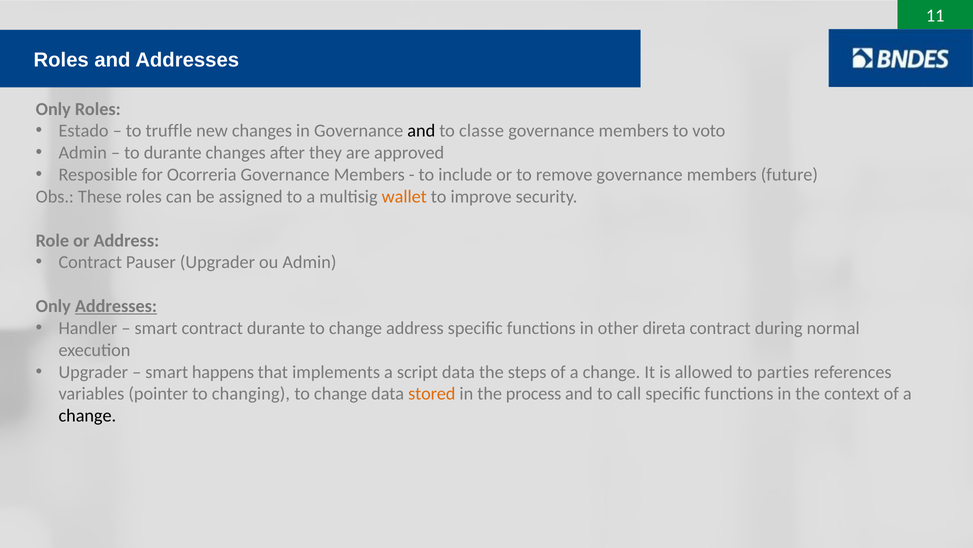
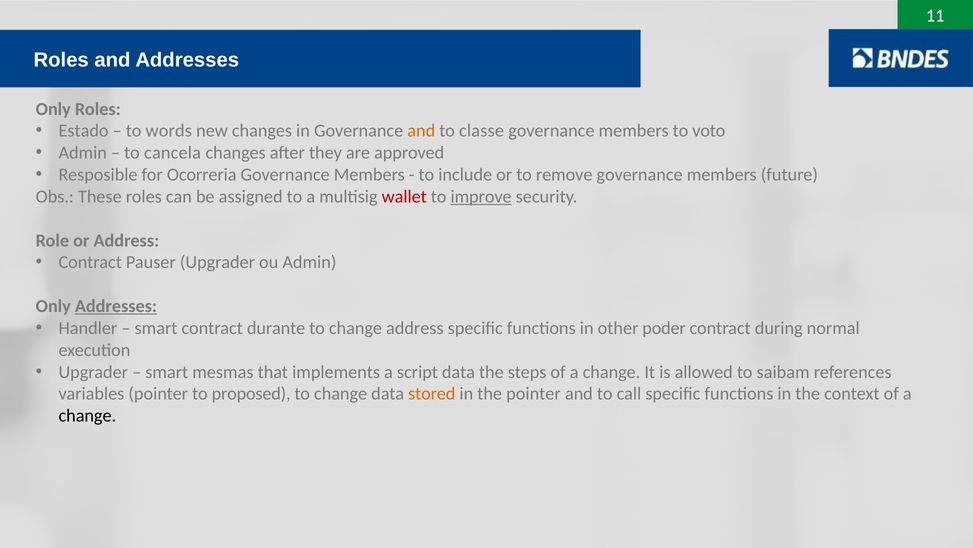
truffle: truffle -> words (169, 131)
and colour: black -> orange (421, 131)
to durante: durante -> cancela (173, 153)
wallet colour: orange -> red (404, 196)
improve underline: none -> present (481, 196)
direta: direta -> poder (664, 328)
happens: happens -> mesmas (223, 372)
parties: parties -> saibam (783, 372)
changing: changing -> proposed (251, 393)
the process: process -> pointer (533, 393)
